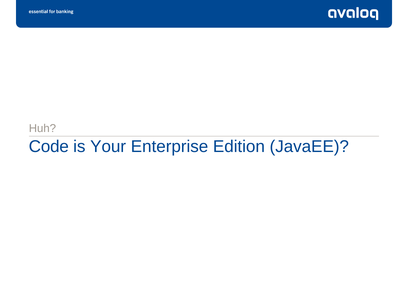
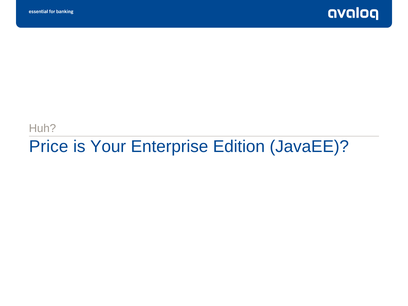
Code: Code -> Price (49, 147)
